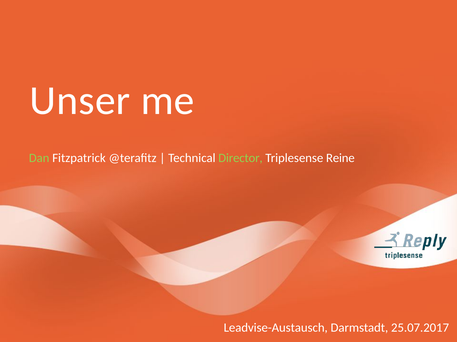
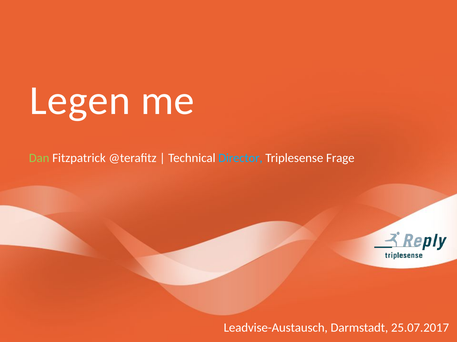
Unser: Unser -> Legen (80, 101)
Director colour: light green -> light blue (240, 158)
Reine: Reine -> Frage (340, 158)
